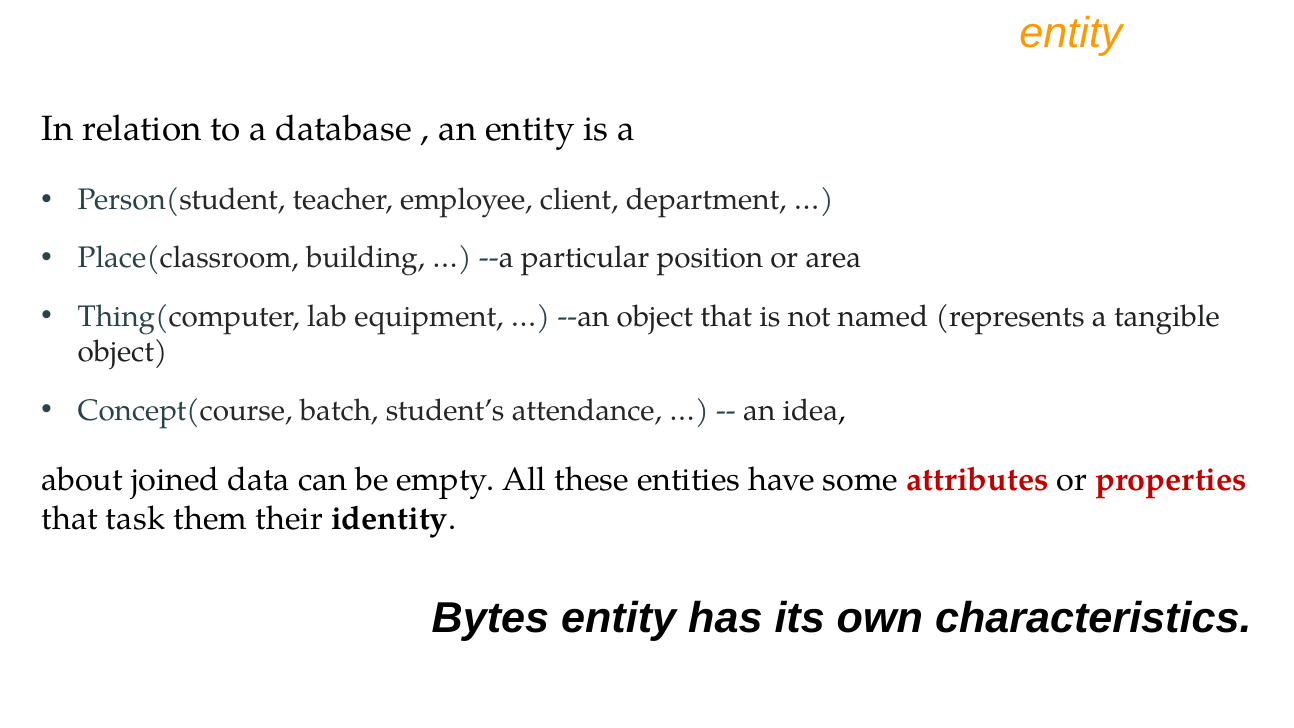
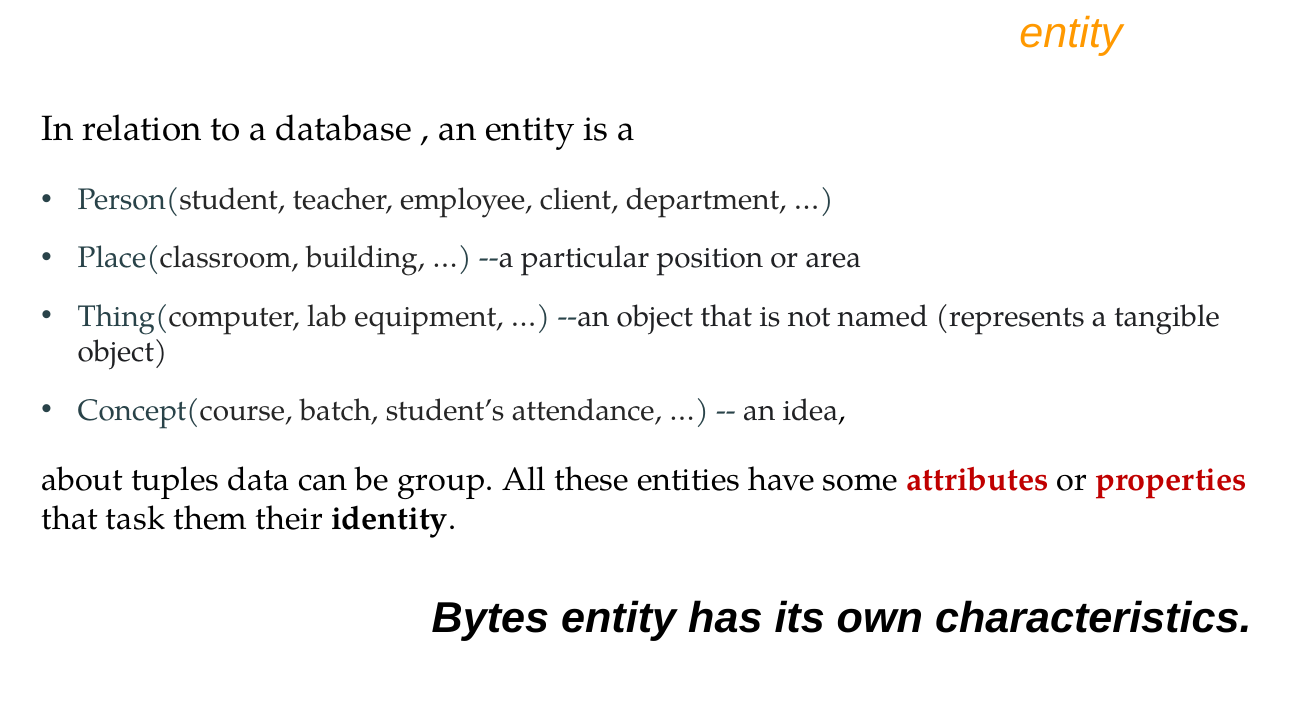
joined: joined -> tuples (175, 480)
empty: empty -> group (446, 480)
